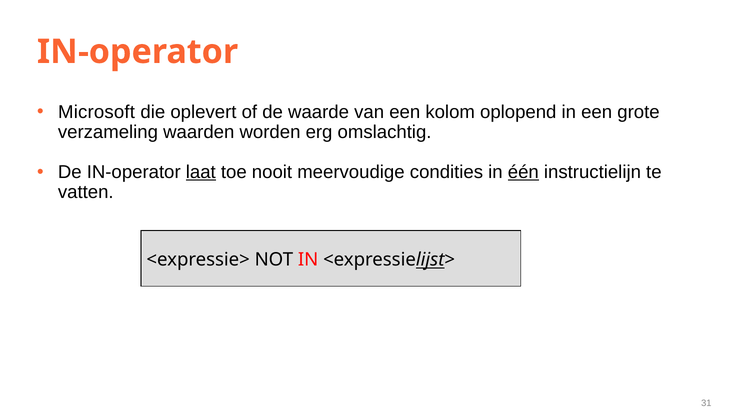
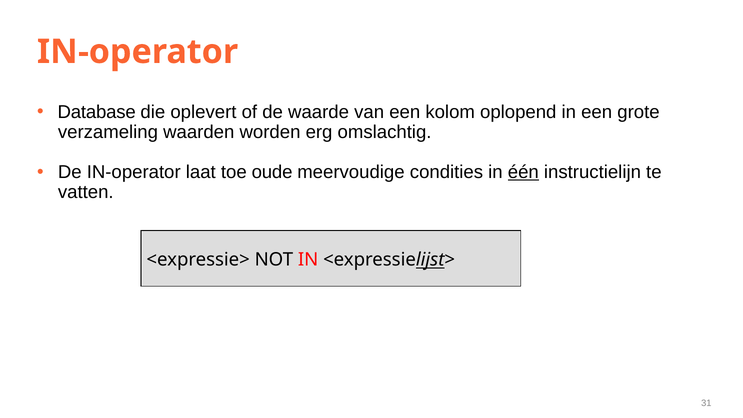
Microsoft: Microsoft -> Database (97, 112)
laat underline: present -> none (201, 172)
nooit: nooit -> oude (272, 172)
